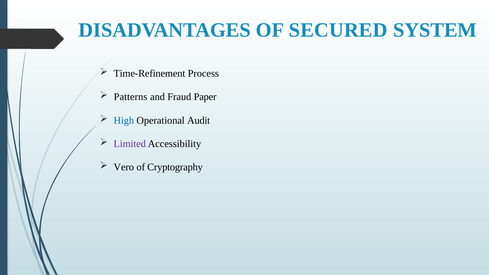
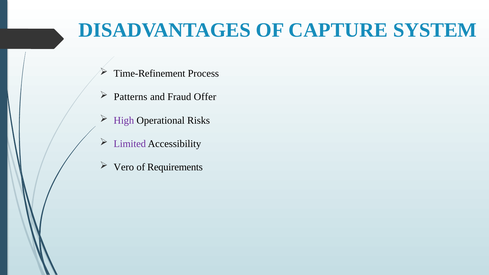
SECURED: SECURED -> CAPTURE (338, 30)
Paper: Paper -> Offer (205, 97)
High colour: blue -> purple (124, 120)
Audit: Audit -> Risks (199, 120)
Cryptography: Cryptography -> Requirements (175, 167)
